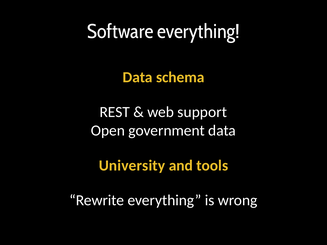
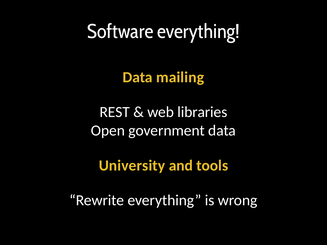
schema: schema -> mailing (180, 77)
support: support -> libraries (202, 112)
